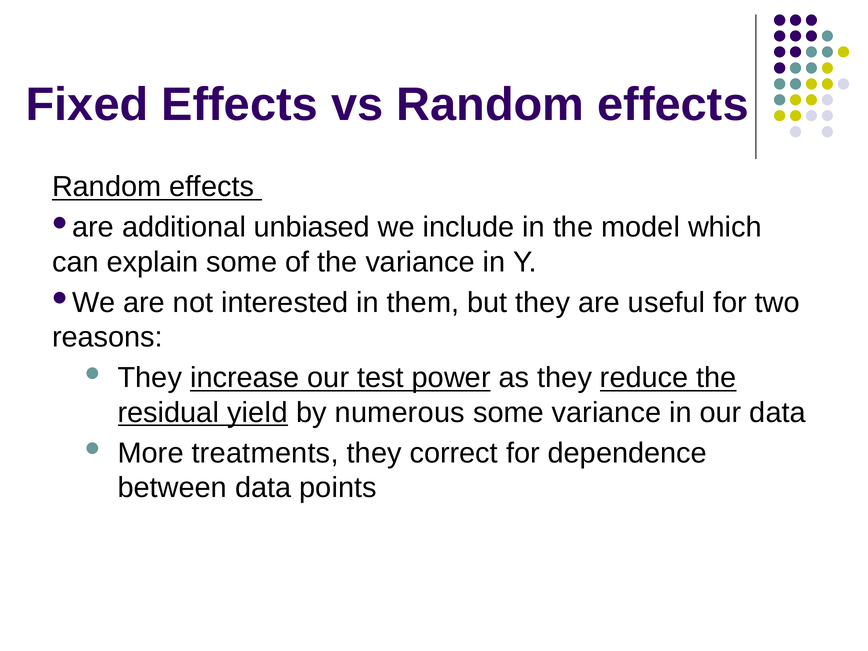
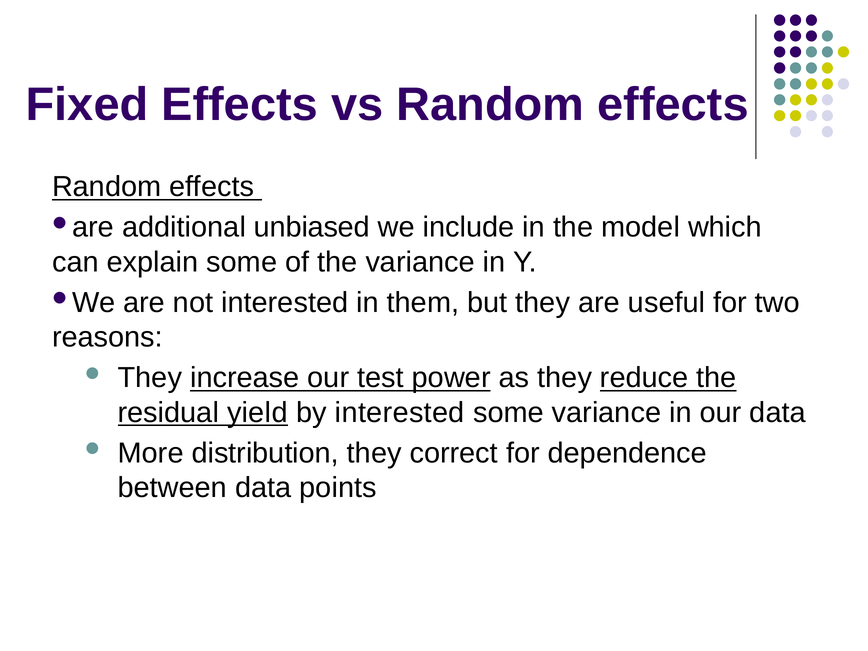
by numerous: numerous -> interested (400, 413)
treatments: treatments -> distribution (265, 453)
